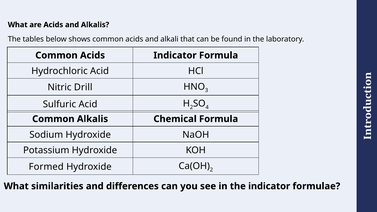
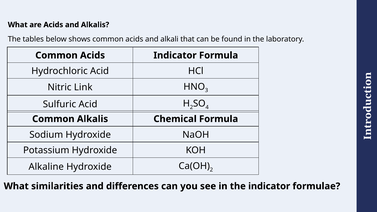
Drill: Drill -> Link (83, 87)
Formed: Formed -> Alkaline (46, 167)
